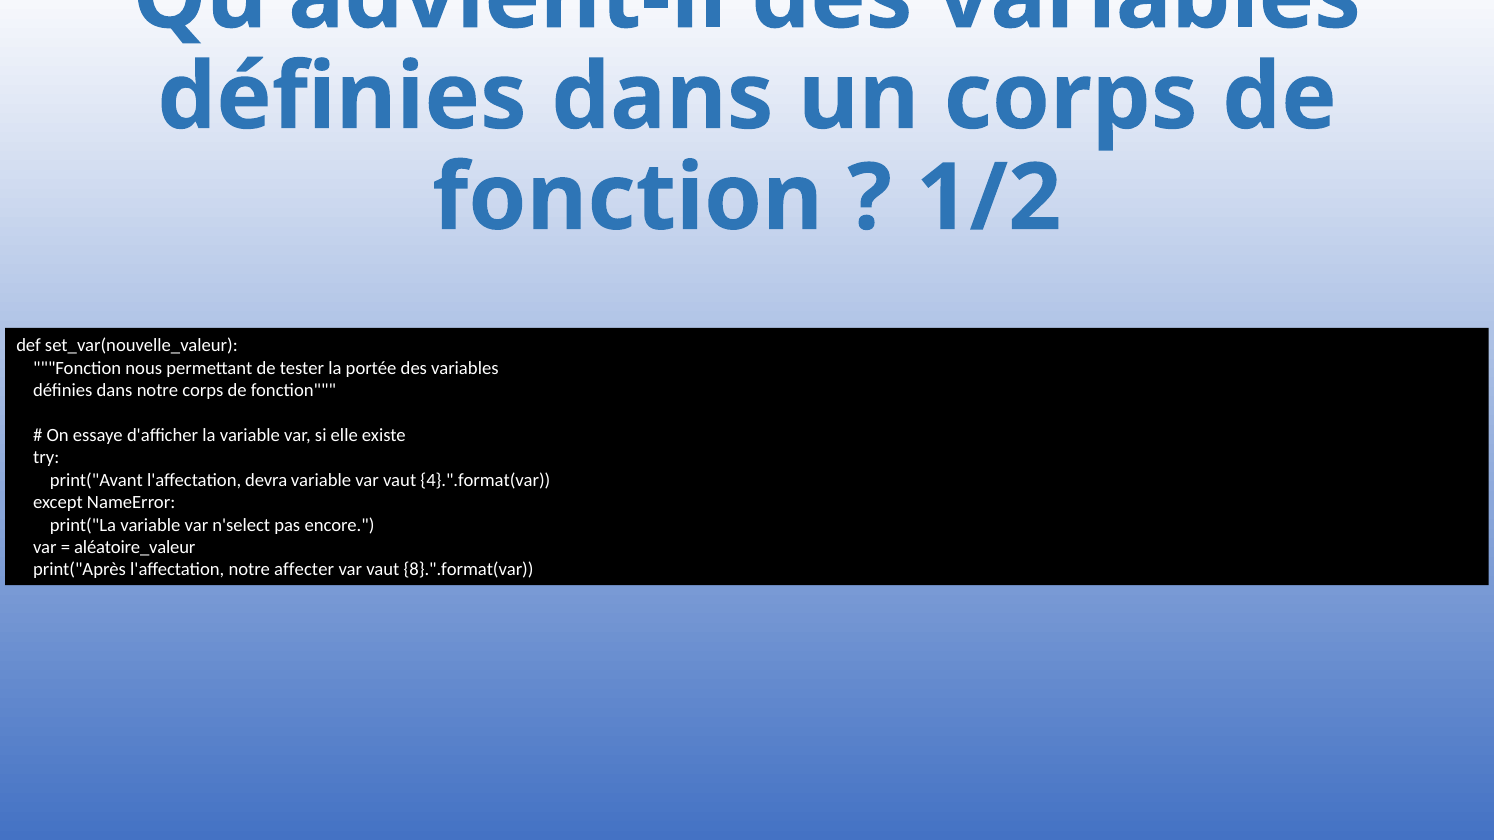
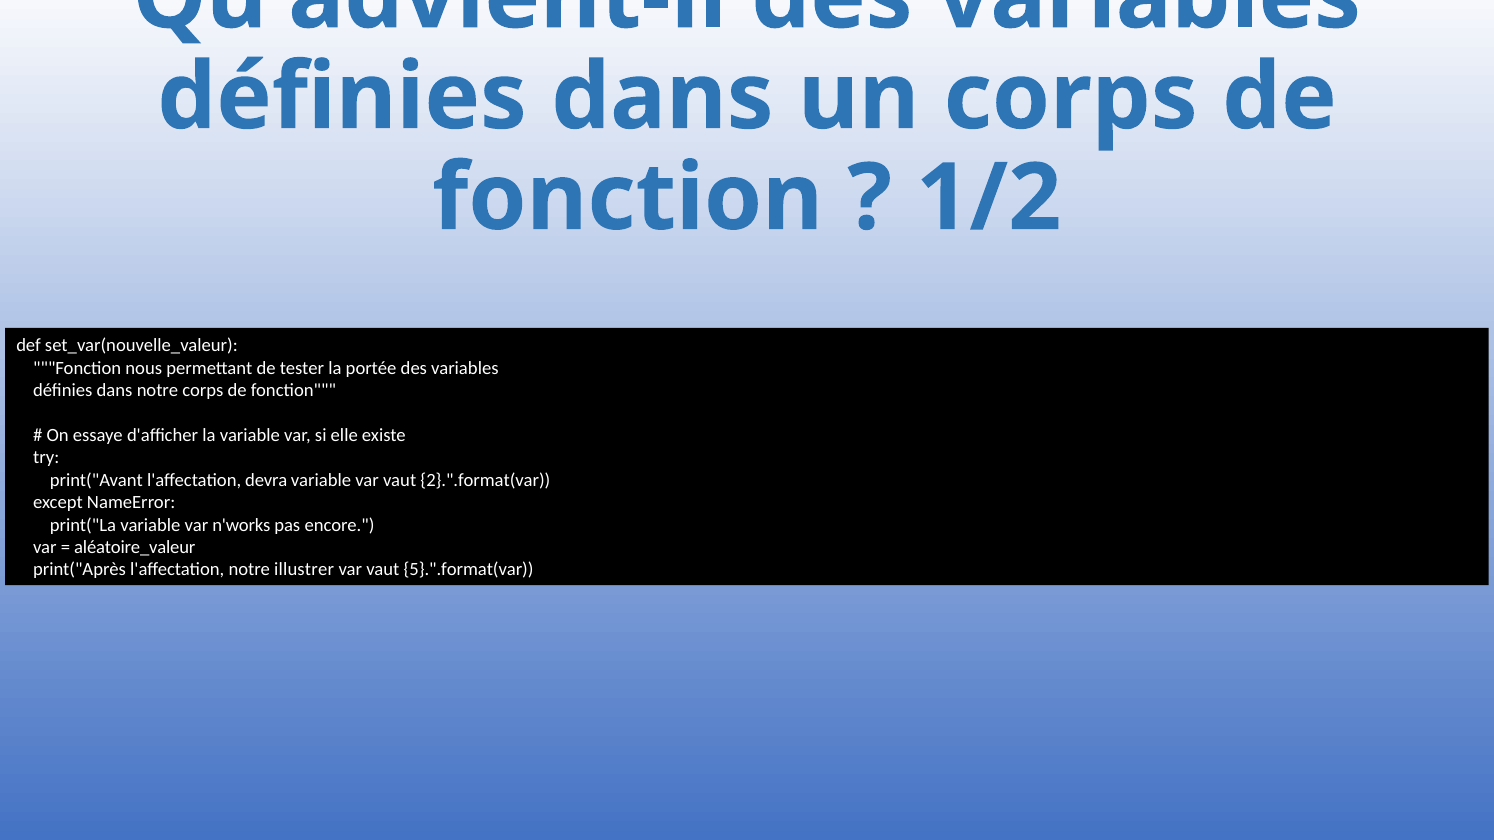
4}.".format(var: 4}.".format(var -> 2}.".format(var (485, 480)
n'select: n'select -> n'works (241, 525)
affecter: affecter -> illustrer (304, 570)
8}.".format(var: 8}.".format(var -> 5}.".format(var (469, 570)
